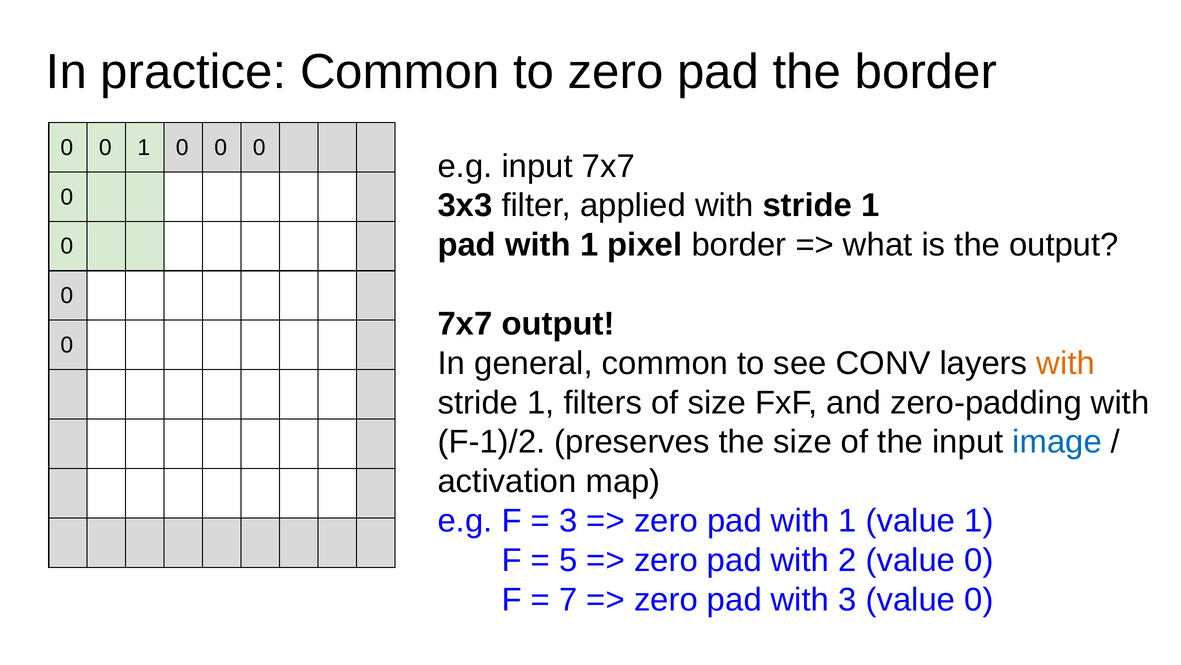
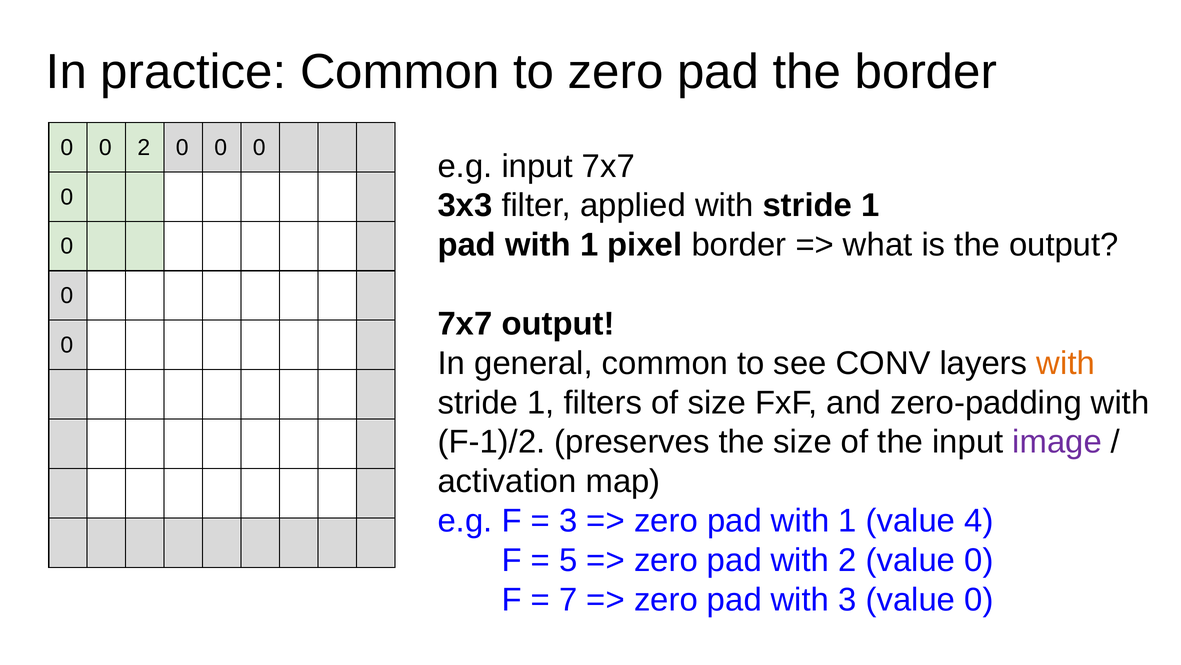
0 1: 1 -> 2 (144, 147)
image colour: blue -> purple (1057, 442)
value 1: 1 -> 4 (979, 520)
